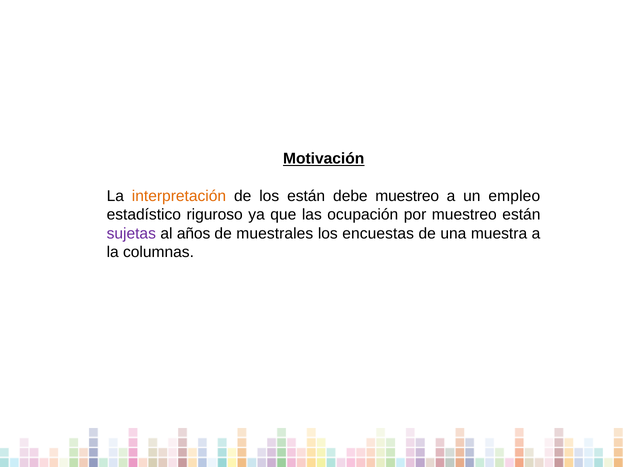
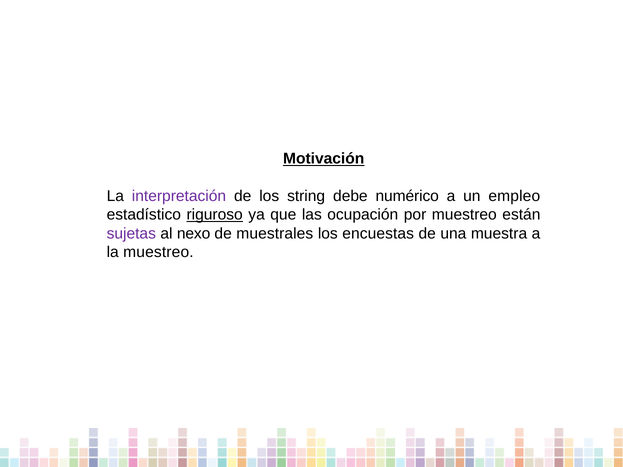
interpretación colour: orange -> purple (179, 196)
los están: están -> string (306, 196)
debe muestreo: muestreo -> numérico (407, 196)
riguroso underline: none -> present (215, 215)
años: años -> nexo (194, 234)
la columnas: columnas -> muestreo (158, 252)
